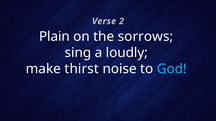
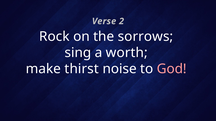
Plain: Plain -> Rock (54, 37)
loudly: loudly -> worth (127, 53)
God colour: light blue -> pink (172, 69)
